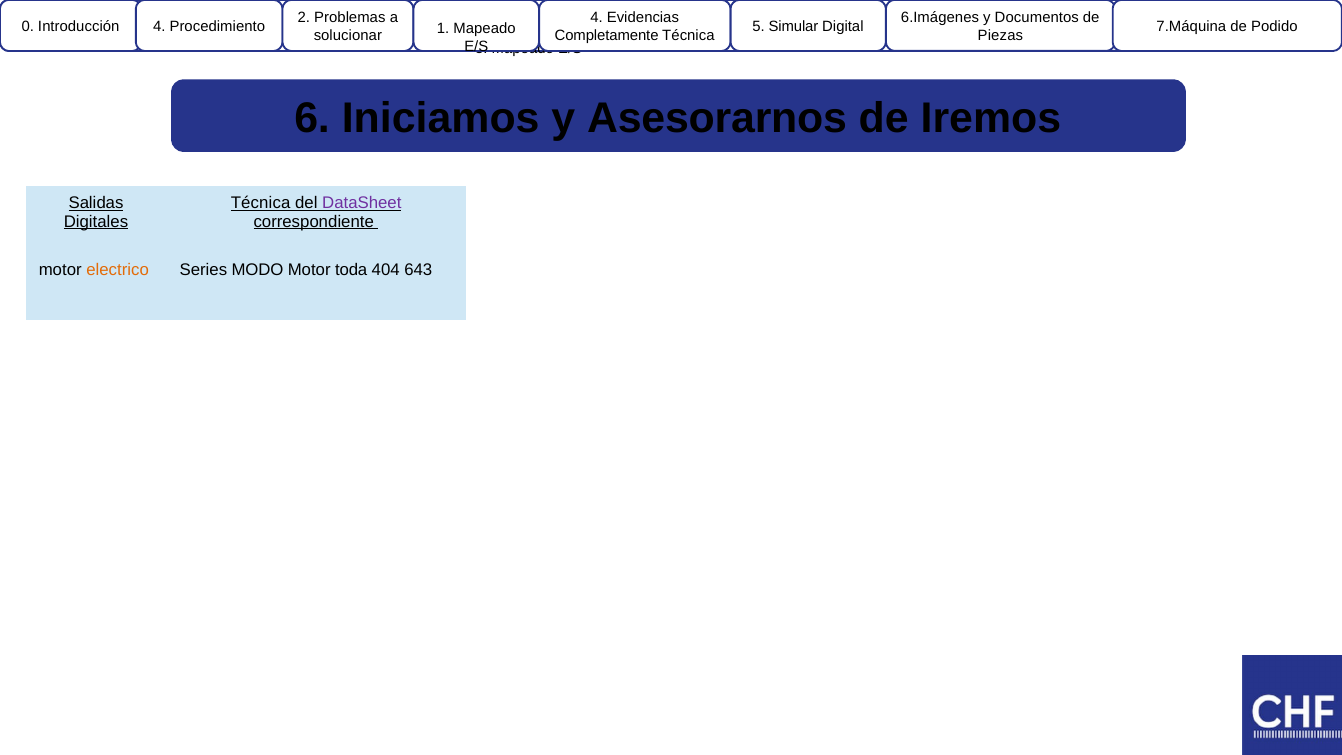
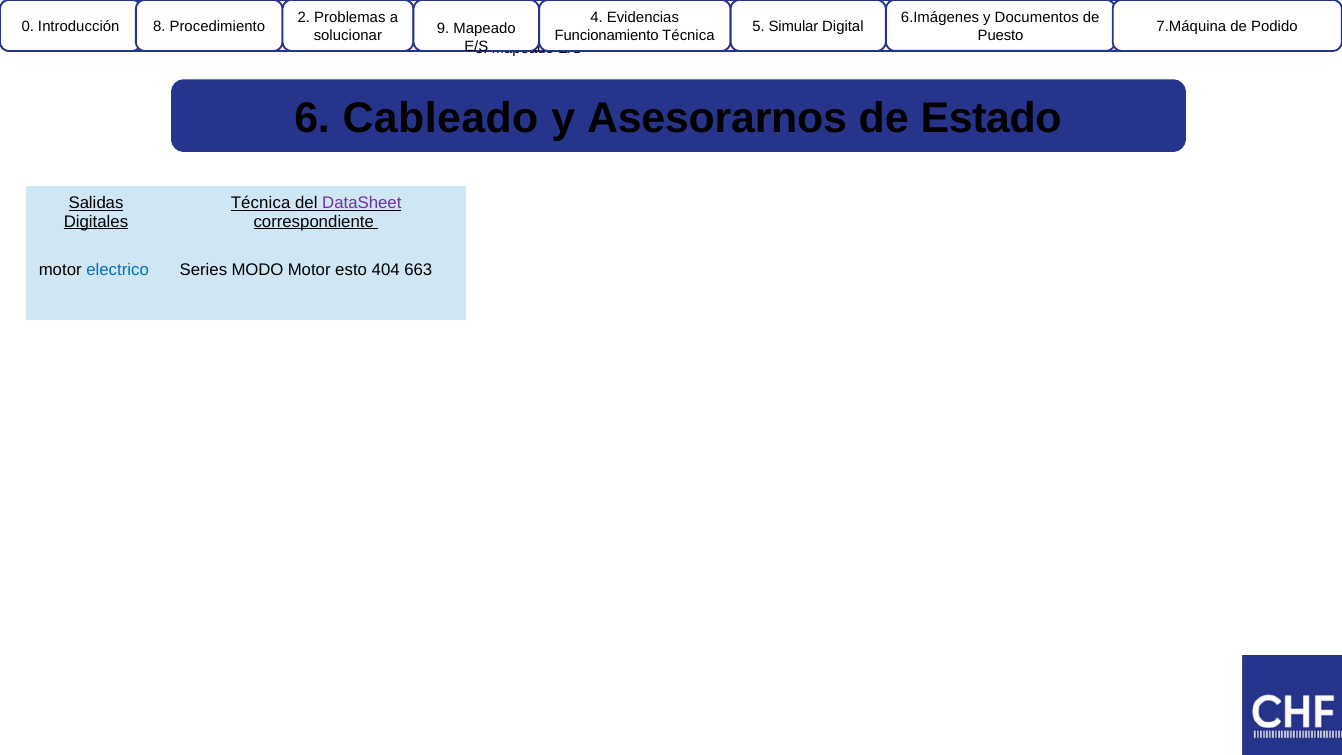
4: 4 -> 8 (159, 27)
1: 1 -> 9 (443, 29)
Completamente: Completamente -> Funcionamiento (607, 35)
Piezas: Piezas -> Puesto (1001, 35)
Iniciamos: Iniciamos -> Cableado (440, 119)
Iremos: Iremos -> Estado (991, 119)
electrico colour: orange -> blue (118, 270)
toda: toda -> esto (351, 270)
643: 643 -> 663 (418, 270)
